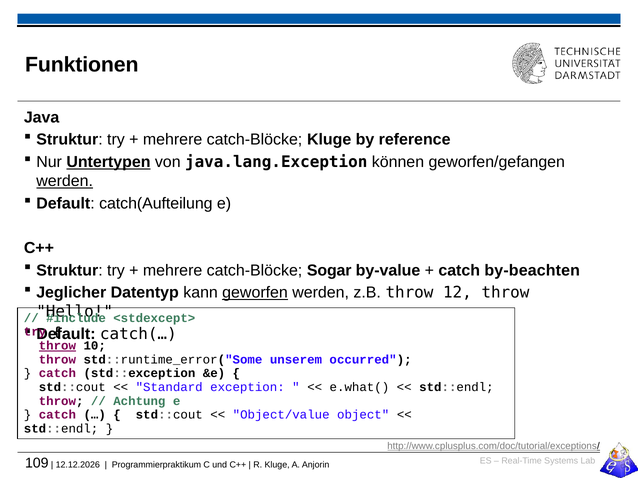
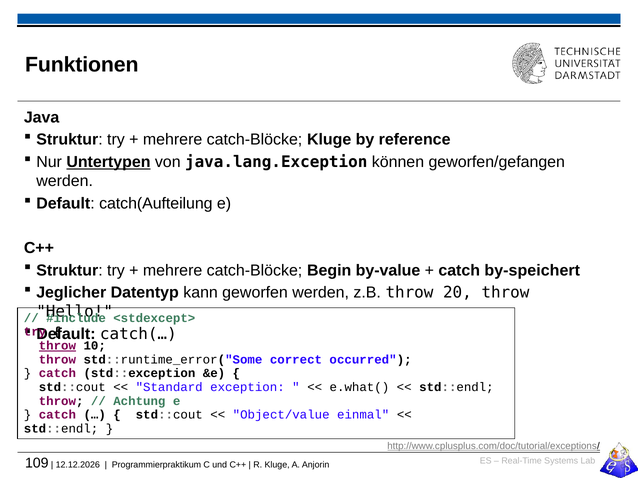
werden underline: present -> none (65, 181)
Sogar: Sogar -> Begin (329, 271)
by-beachten: by-beachten -> by-speichert (532, 271)
geworfen underline: present -> none (255, 293)
12: 12 -> 20 (457, 293)
unserem: unserem -> correct (296, 360)
object: object -> einmal (363, 415)
